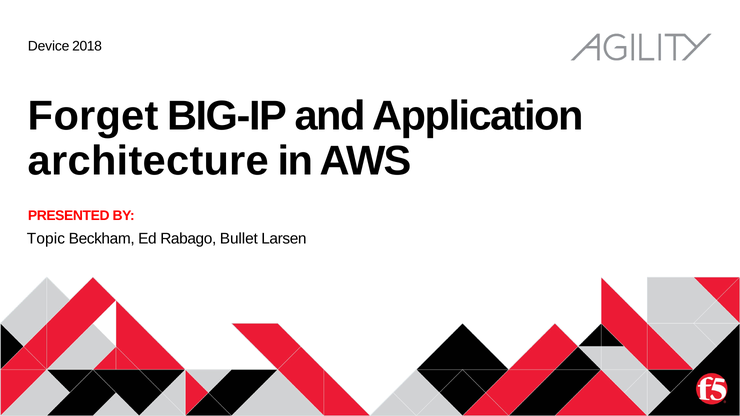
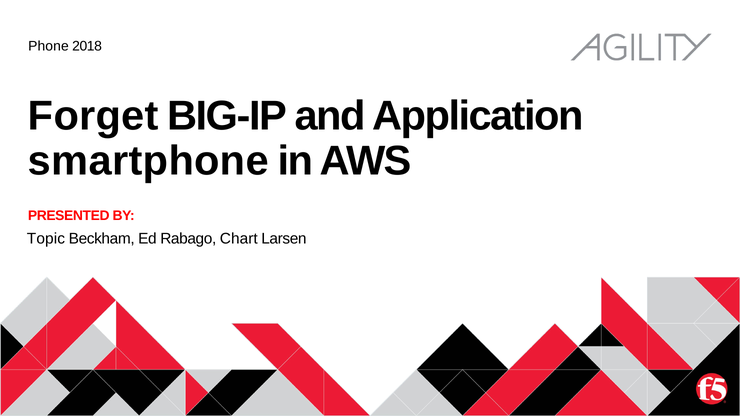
Device: Device -> Phone (48, 46)
architecture: architecture -> smartphone (148, 161)
Bullet: Bullet -> Chart (239, 239)
